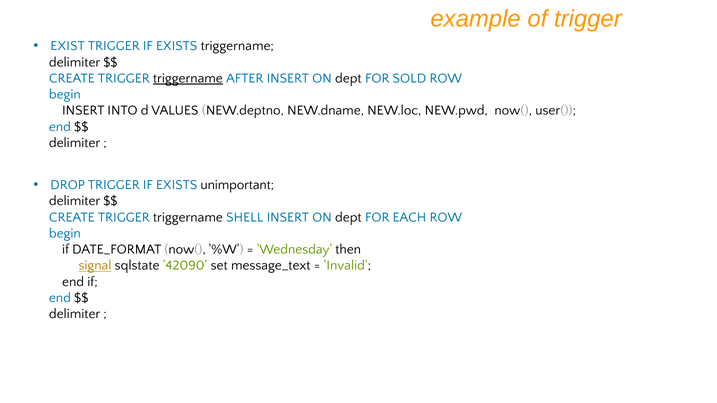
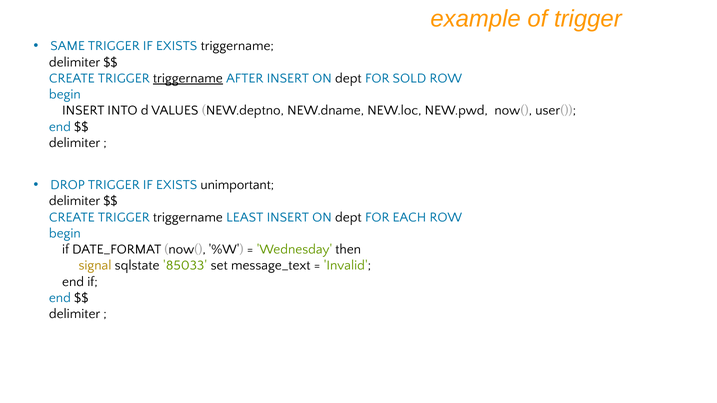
EXIST: EXIST -> SAME (68, 46)
SHELL: SHELL -> LEAST (245, 217)
signal underline: present -> none (95, 266)
42090: 42090 -> 85033 (185, 266)
